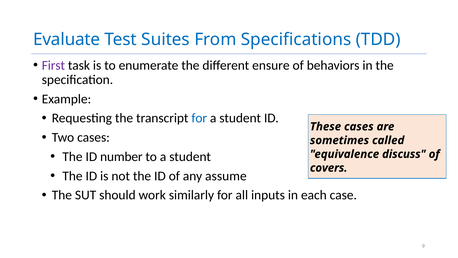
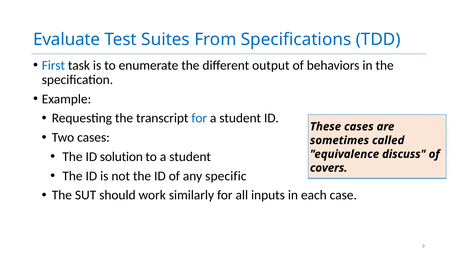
First colour: purple -> blue (53, 65)
ensure: ensure -> output (271, 65)
number: number -> solution (121, 156)
assume: assume -> specific (226, 176)
